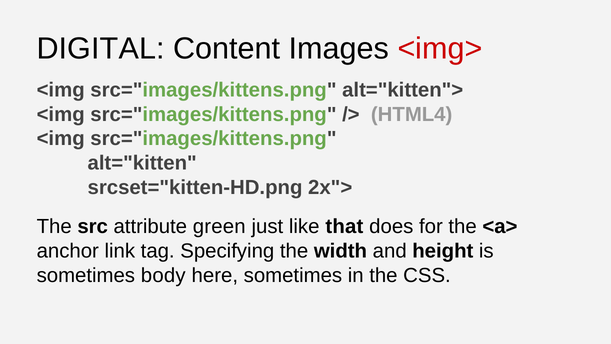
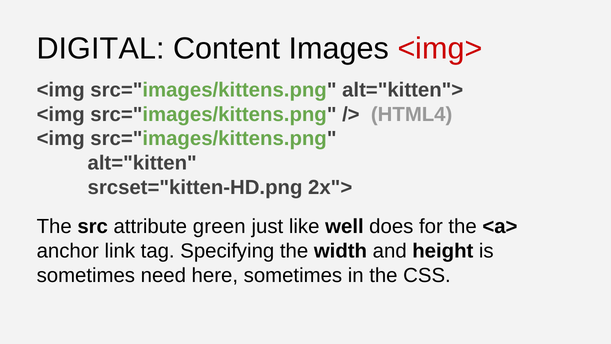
that: that -> well (344, 226)
body: body -> need (163, 275)
